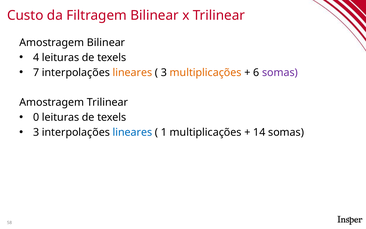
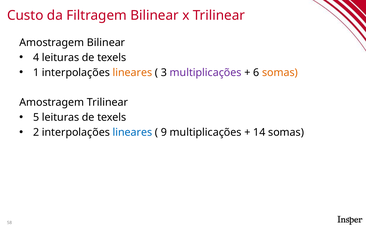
7: 7 -> 1 (36, 72)
multiplicações colour: orange -> purple (206, 72)
somas colour: purple -> orange (280, 72)
0: 0 -> 5 (36, 117)
3: 3 -> 2 (36, 132)
1: 1 -> 9 (164, 132)
